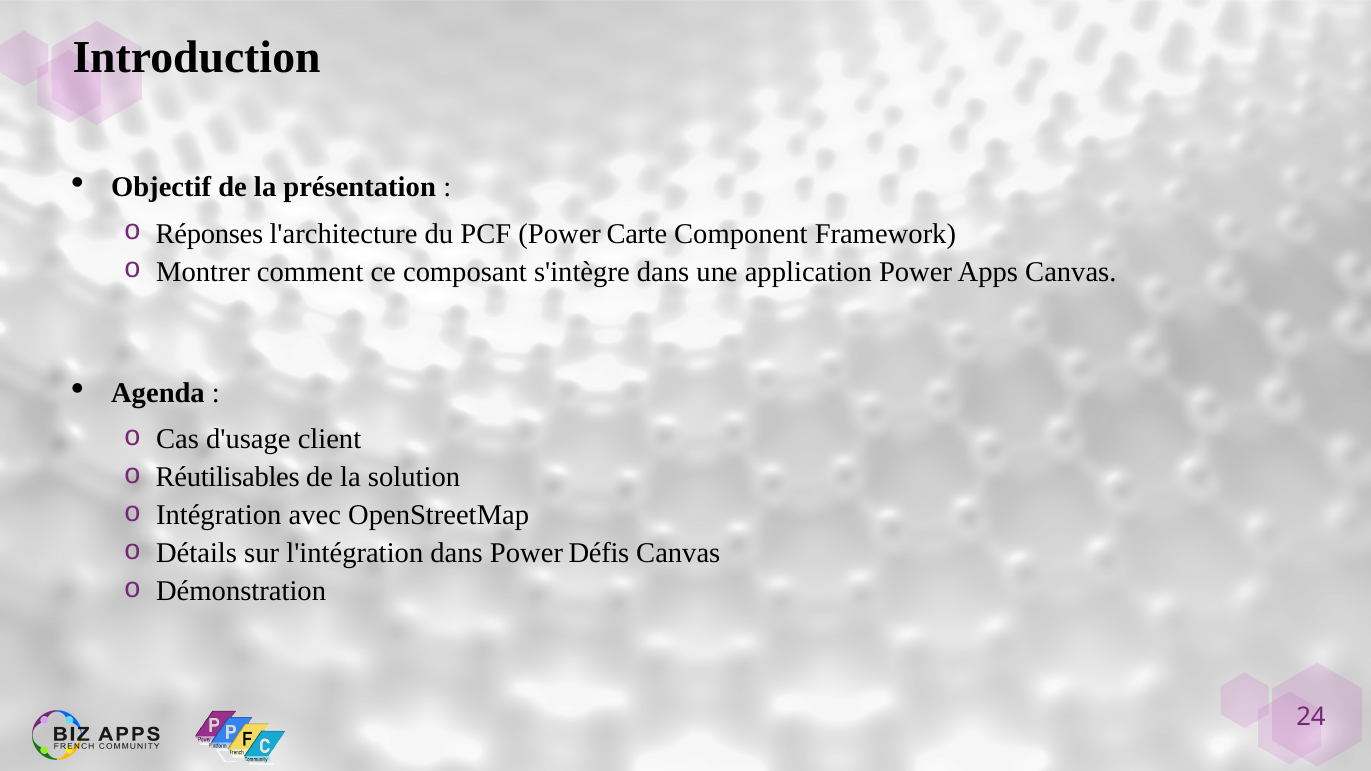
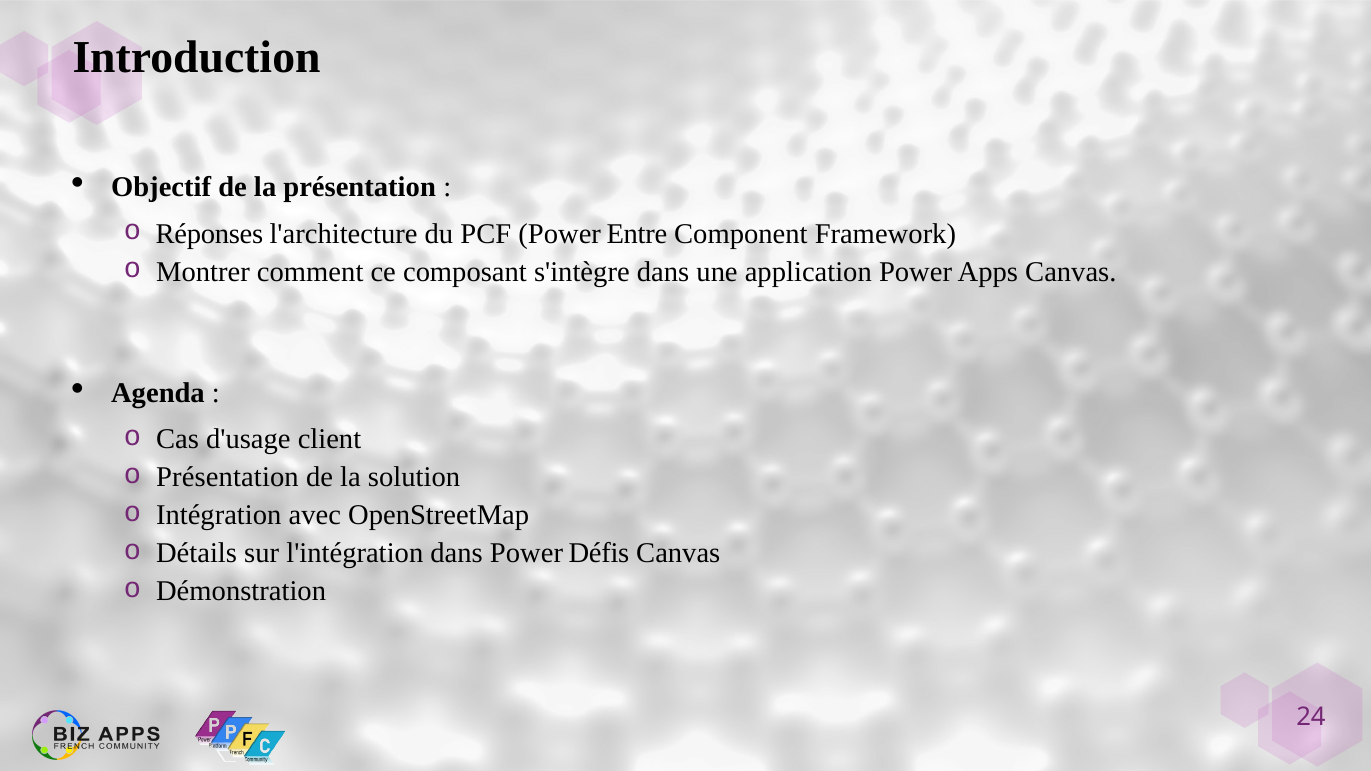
Carte: Carte -> Entre (637, 234)
Réutilisables: Réutilisables -> Présentation (227, 478)
